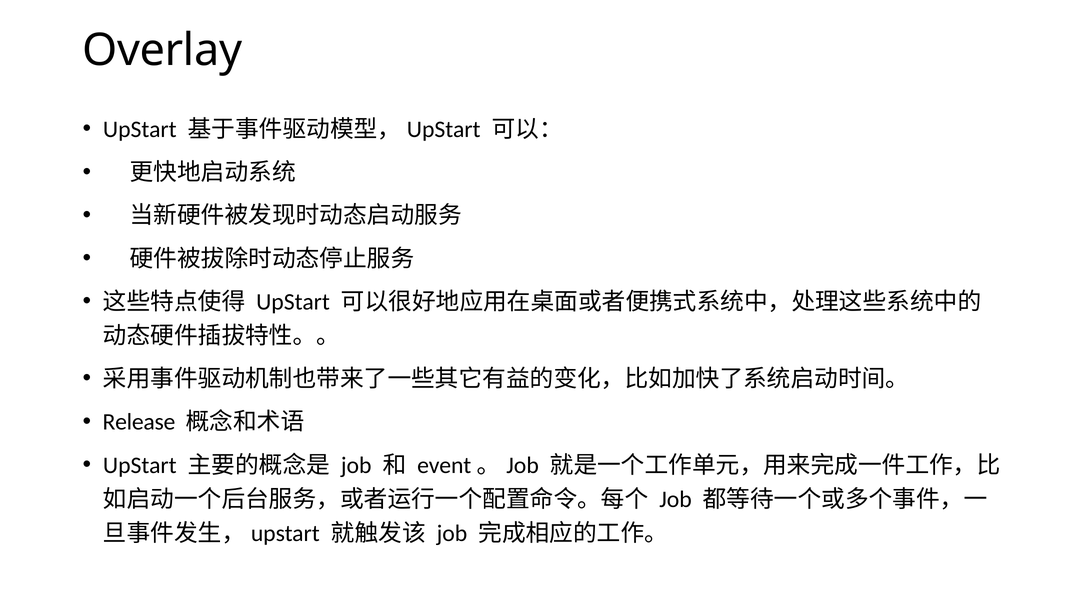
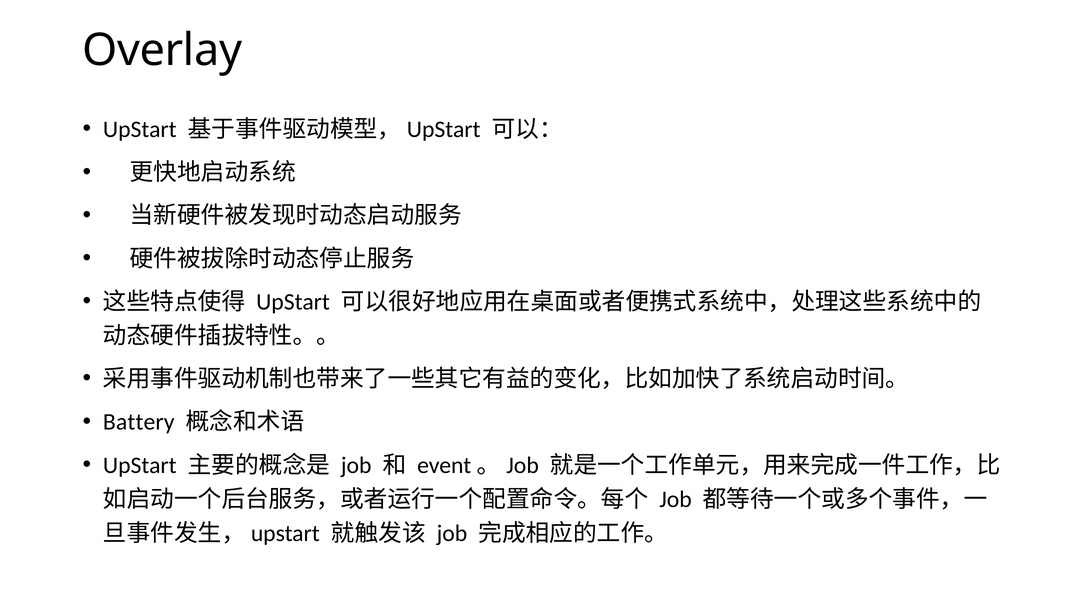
Release: Release -> Battery (139, 423)
